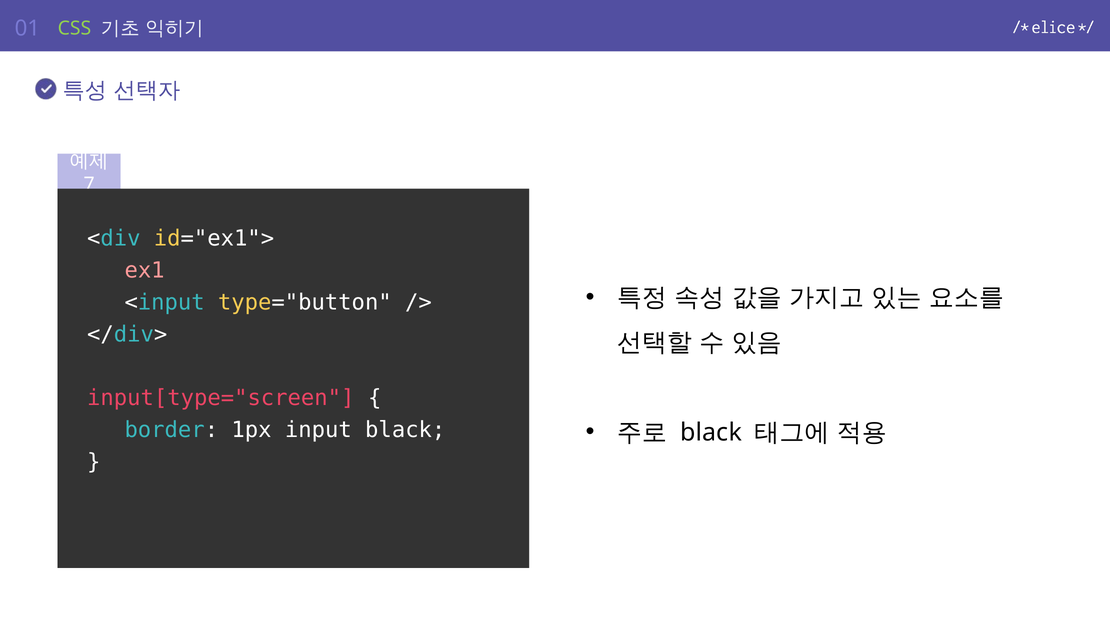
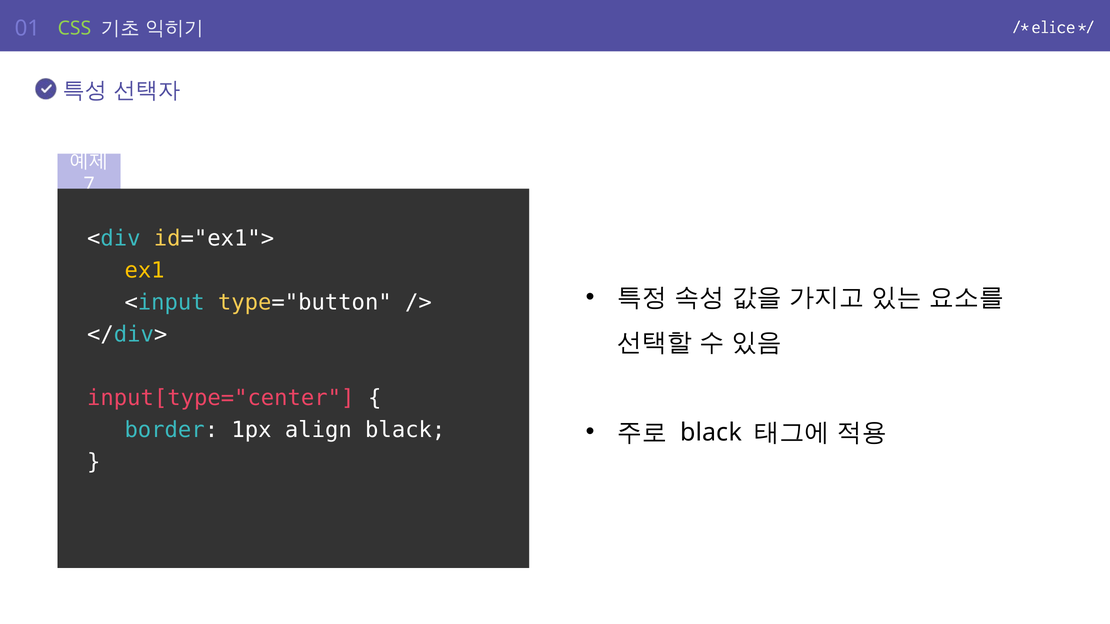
ex1 colour: pink -> yellow (145, 270)
input[type="screen: input[type="screen -> input[type="center (221, 398)
input: input -> align (318, 430)
